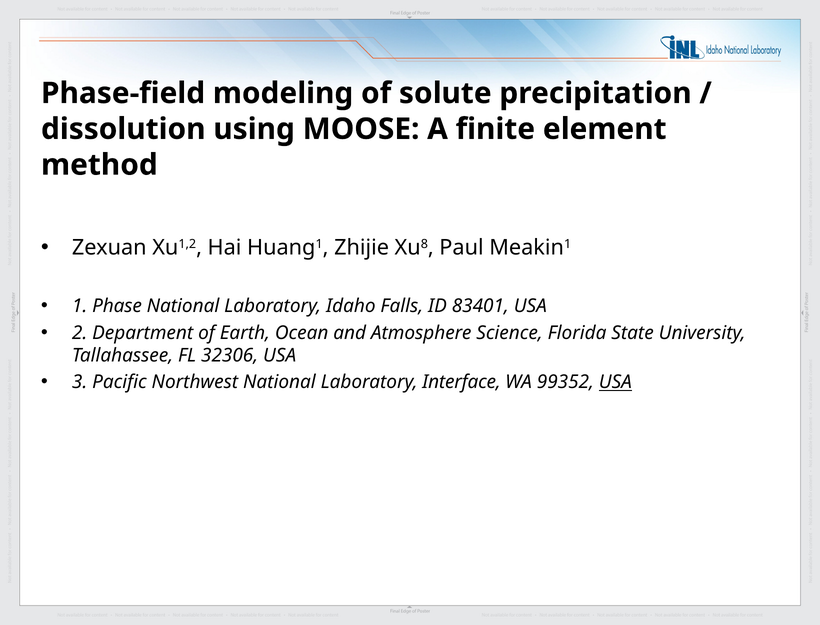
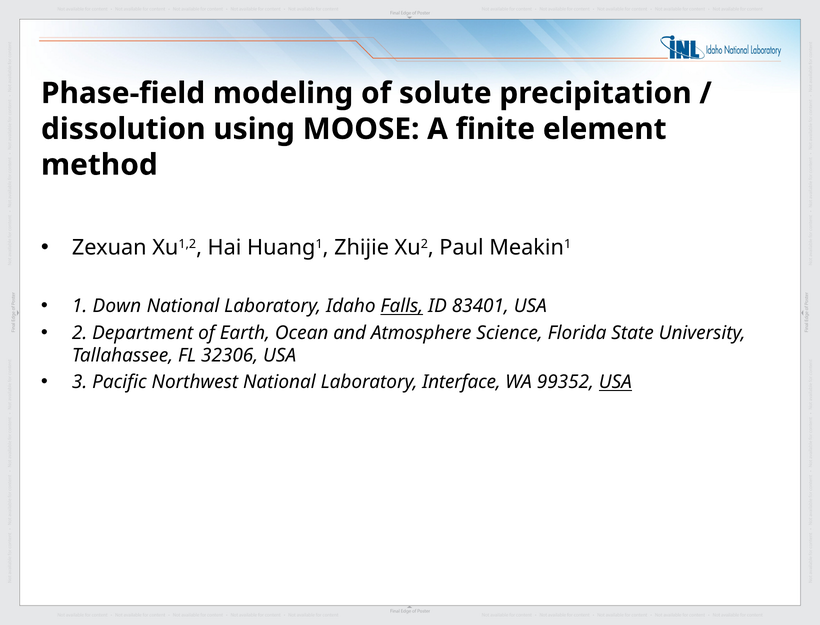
8: 8 -> 2 (424, 244)
Phase: Phase -> Down (117, 306)
Falls underline: none -> present (402, 306)
